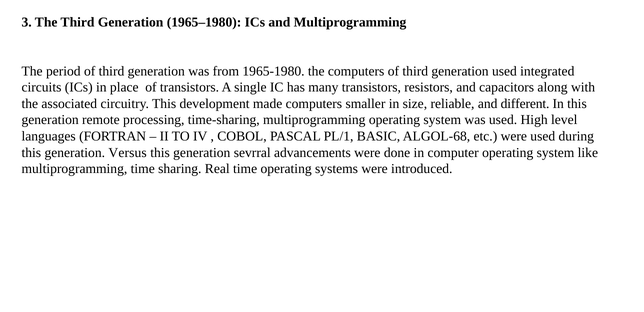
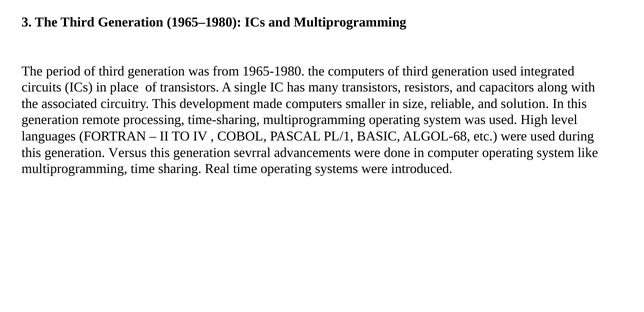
different: different -> solution (525, 104)
